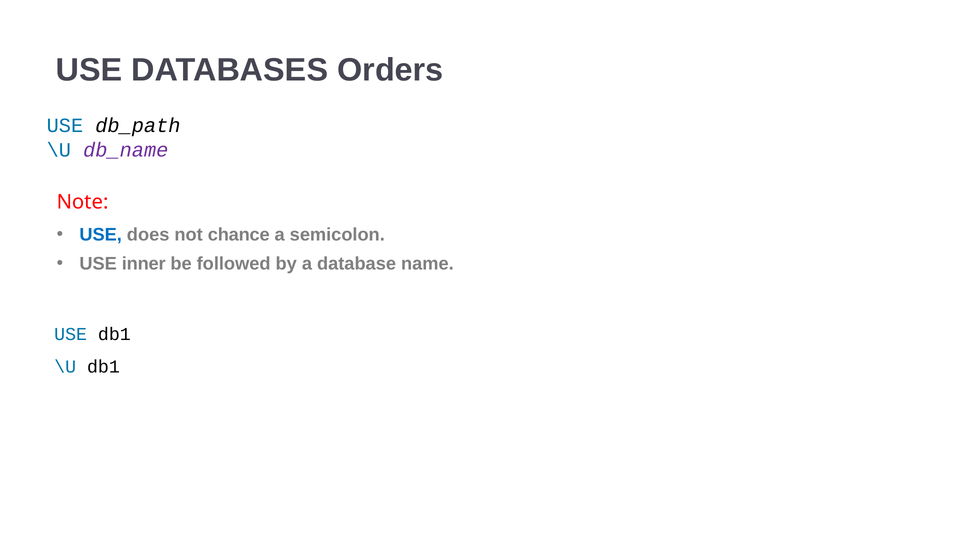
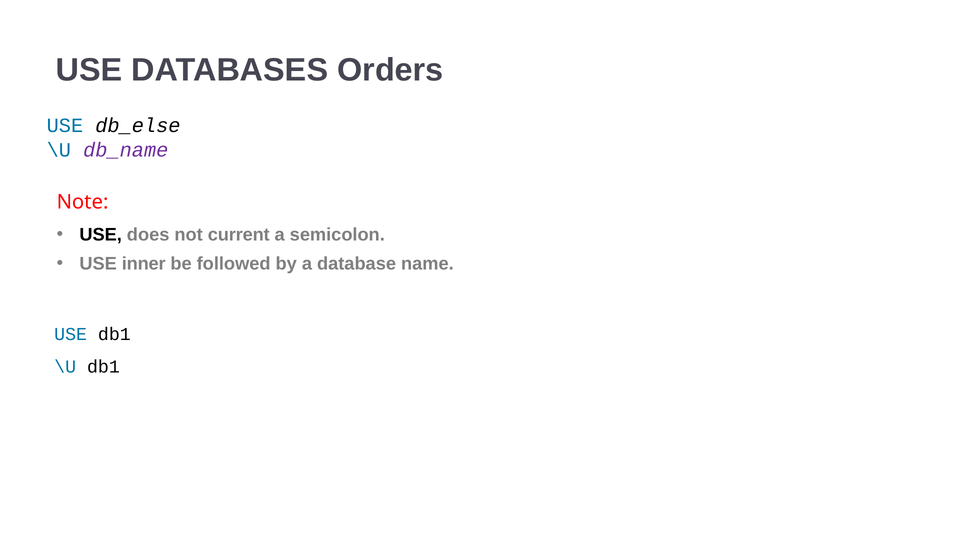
db_path: db_path -> db_else (138, 126)
USE colour: blue -> black (101, 235)
chance: chance -> current (239, 235)
